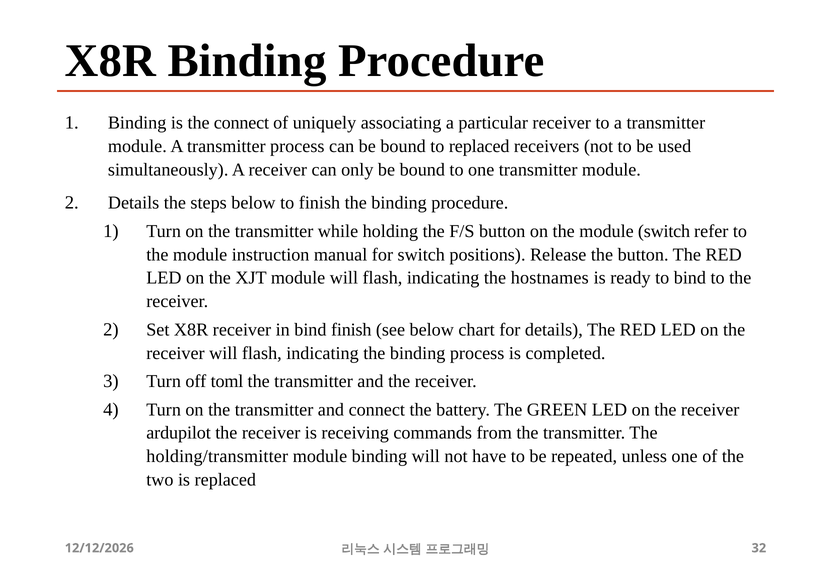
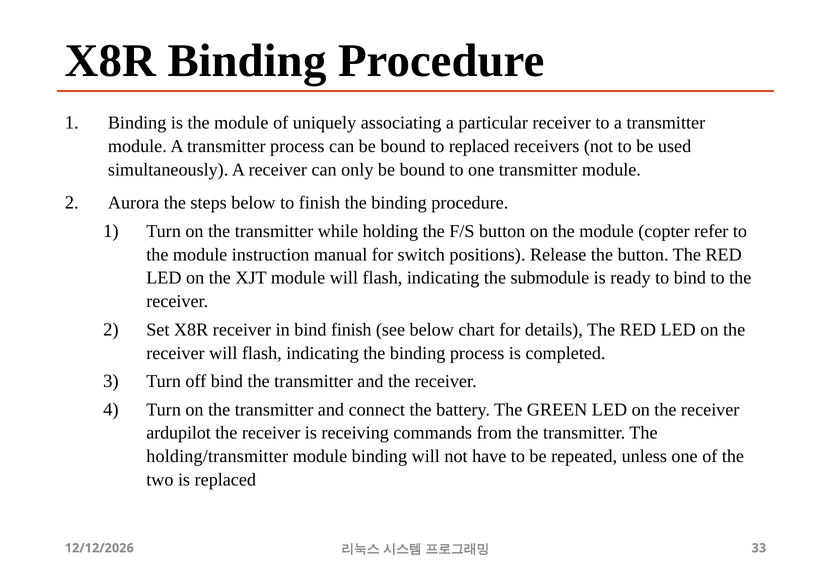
is the connect: connect -> module (241, 123)
Details: Details -> Aurora (134, 203)
module switch: switch -> copter (664, 231)
hostnames: hostnames -> submodule (550, 278)
off toml: toml -> bind (227, 382)
32: 32 -> 33 (759, 548)
